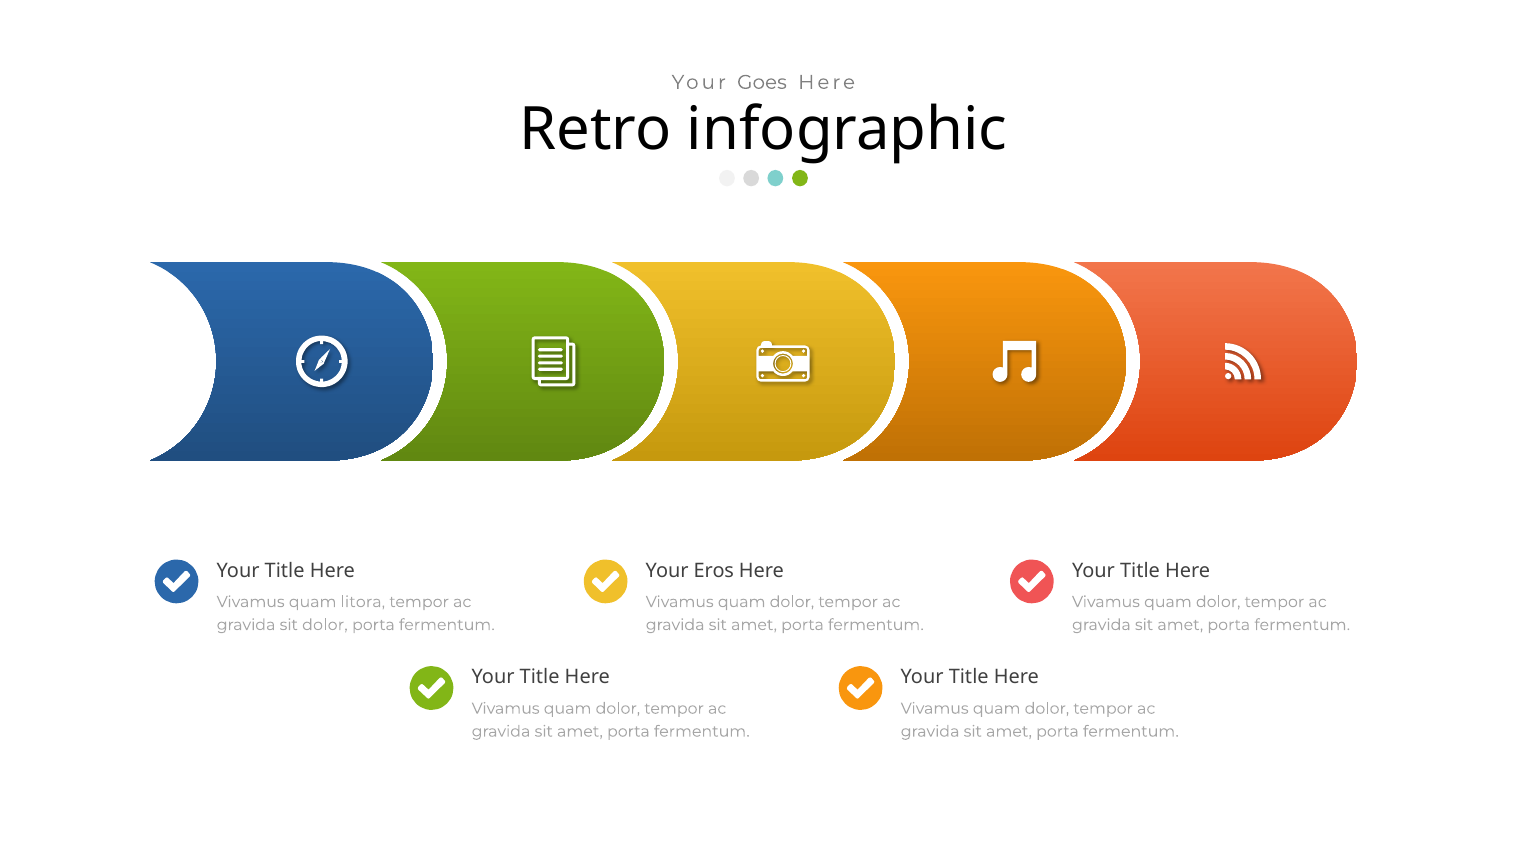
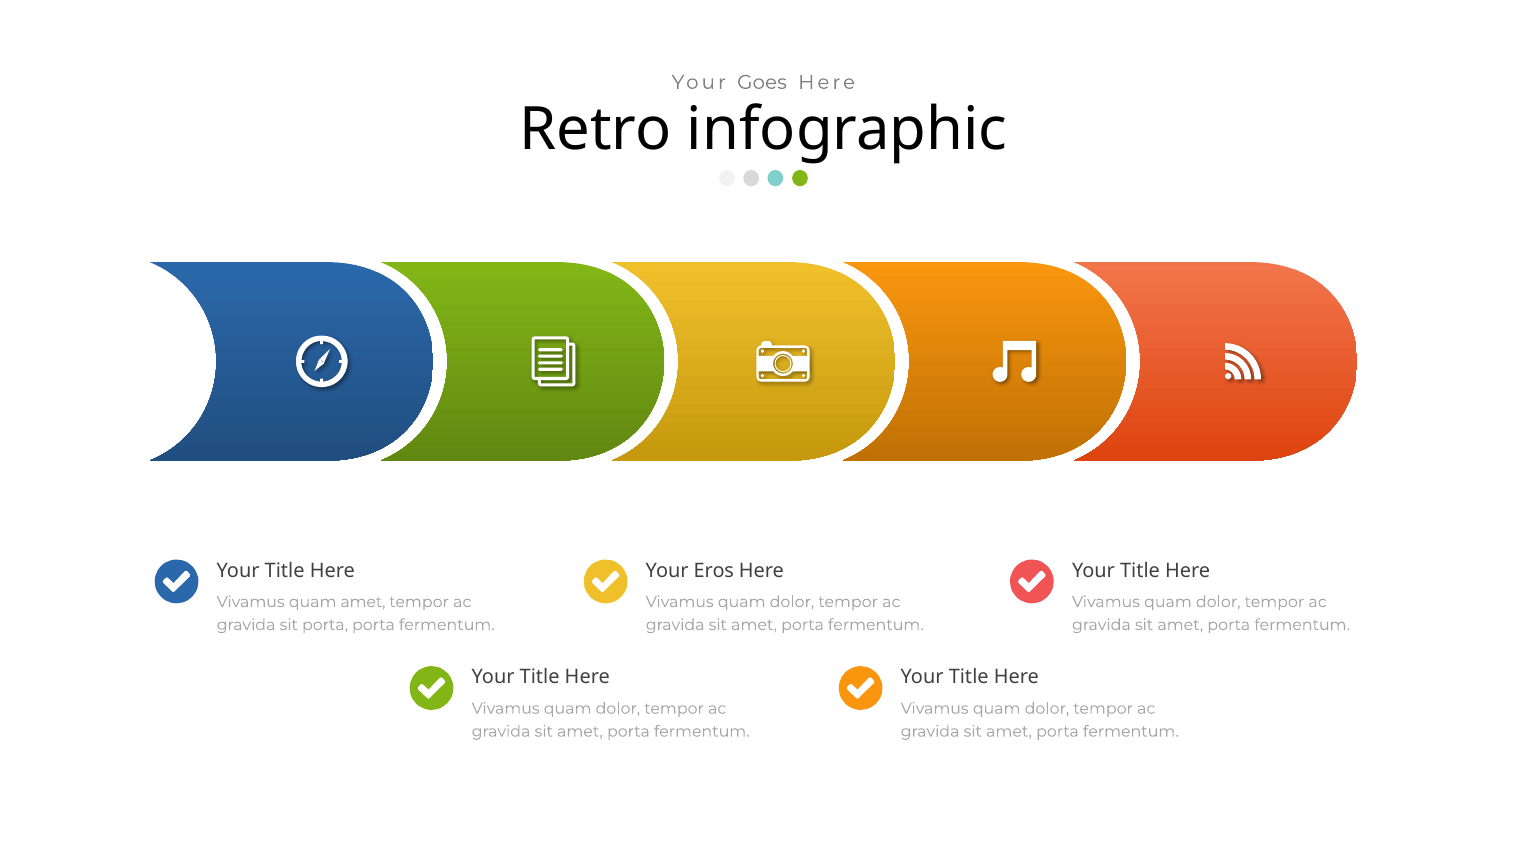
quam litora: litora -> amet (363, 601)
sit dolor: dolor -> porta (325, 624)
